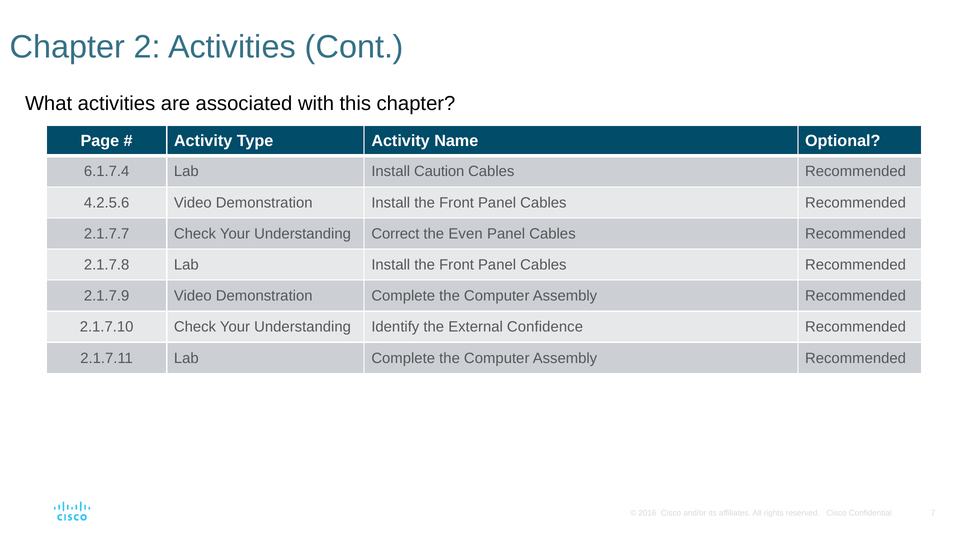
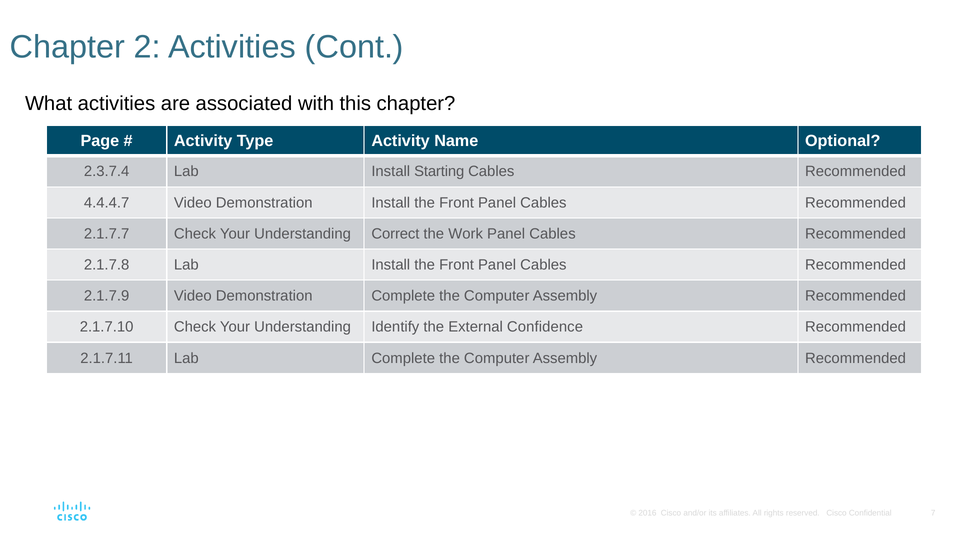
6.1.7.4: 6.1.7.4 -> 2.3.7.4 (107, 172)
Caution: Caution -> Starting (439, 172)
4.2.5.6: 4.2.5.6 -> 4.4.4.7 (107, 203)
Even: Even -> Work (466, 234)
